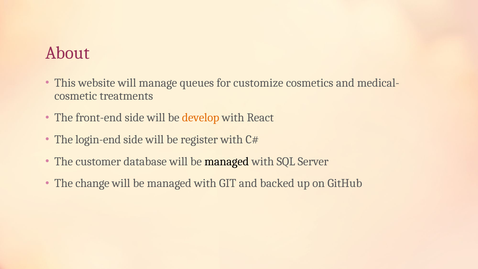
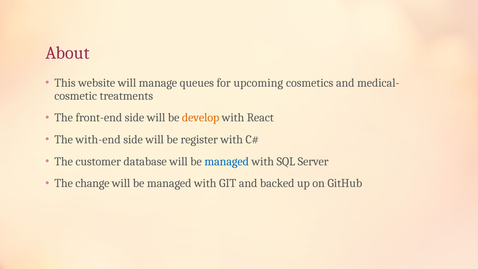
customize: customize -> upcoming (258, 83)
login-end: login-end -> with-end (98, 139)
managed colour: black -> blue (227, 161)
